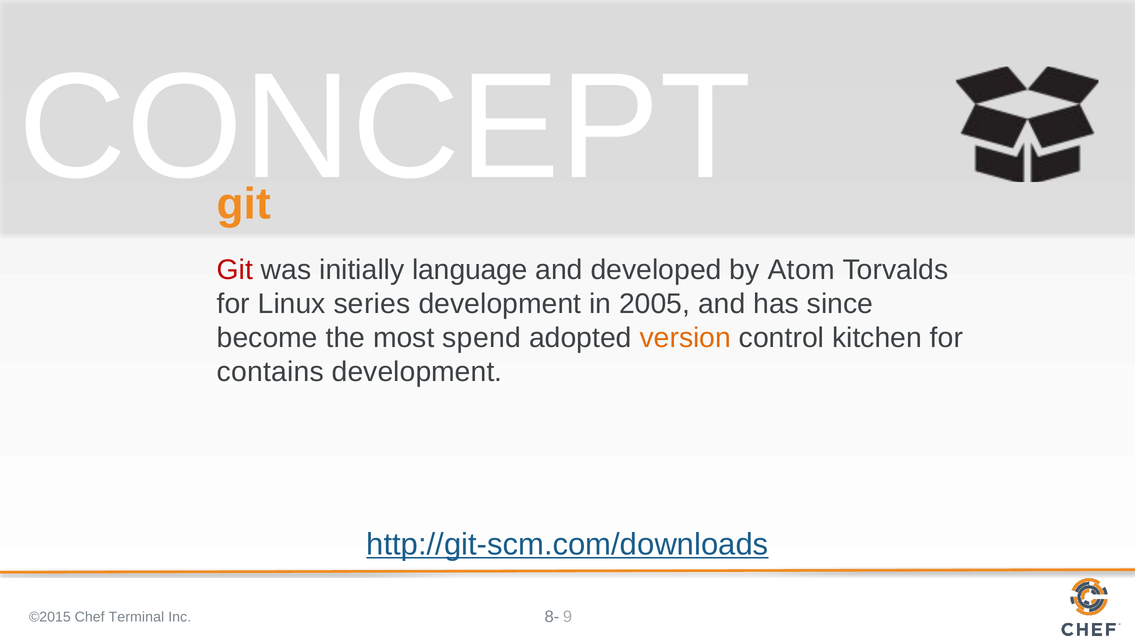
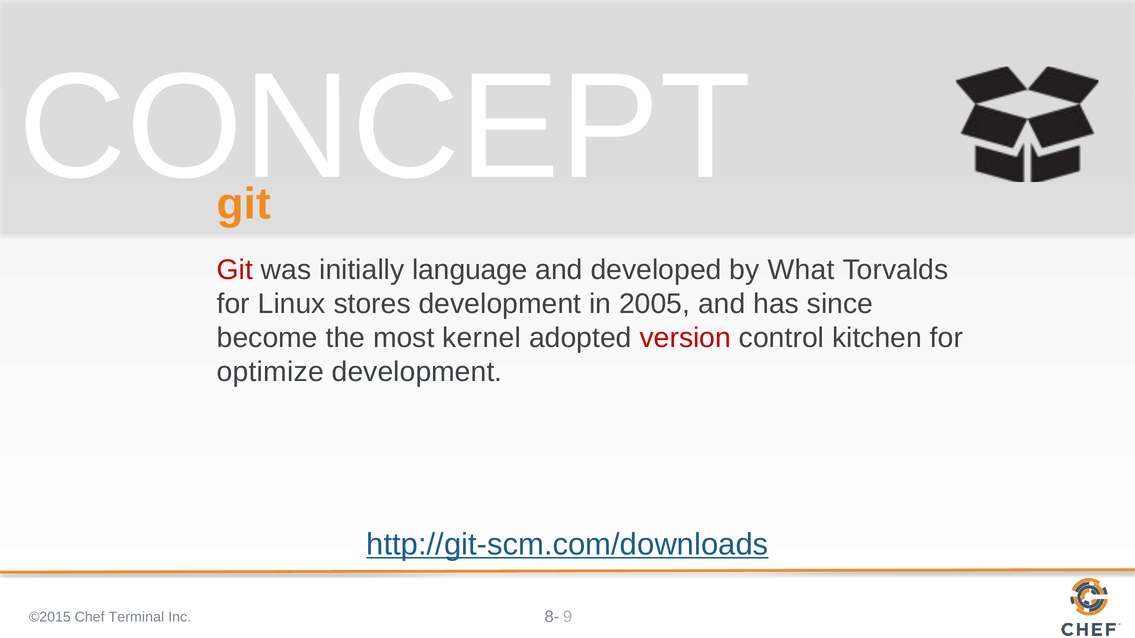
Atom: Atom -> What (801, 270)
series: series -> stores (372, 304)
spend: spend -> kernel (482, 338)
version colour: orange -> red (685, 338)
contains: contains -> optimize (270, 372)
